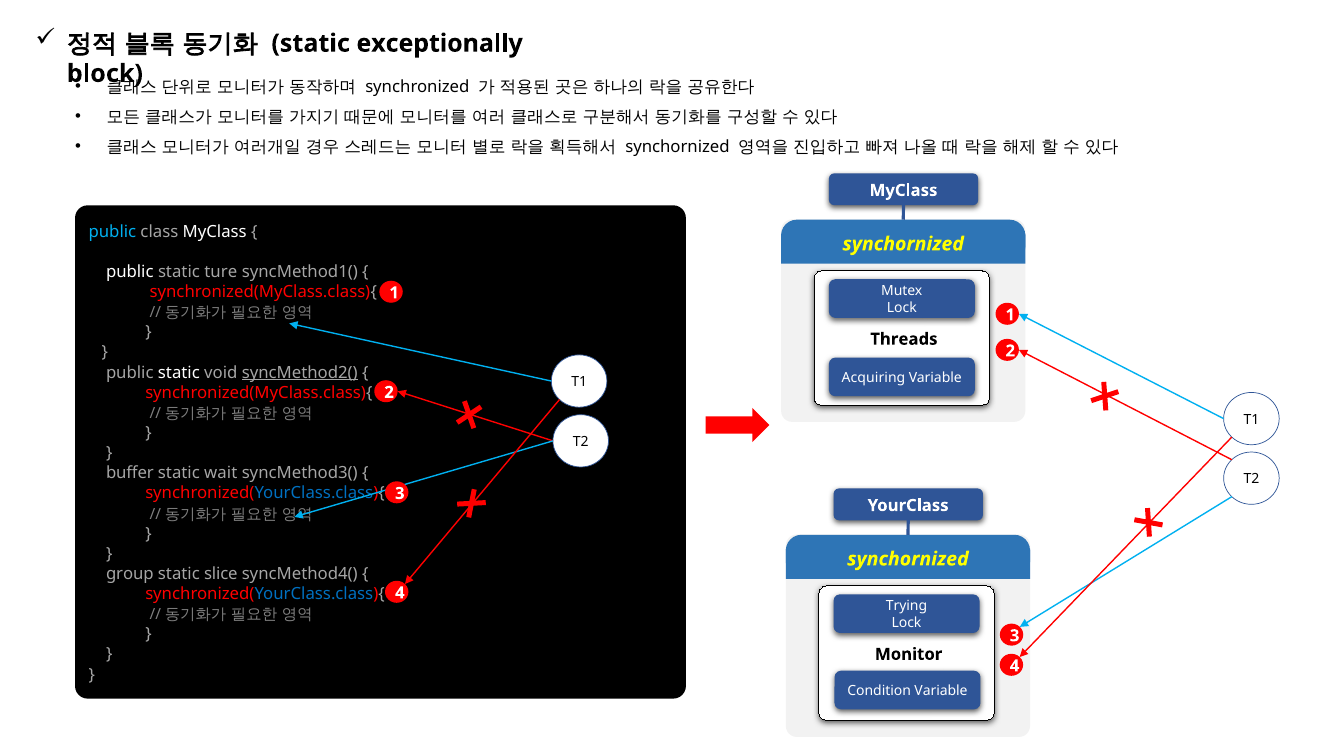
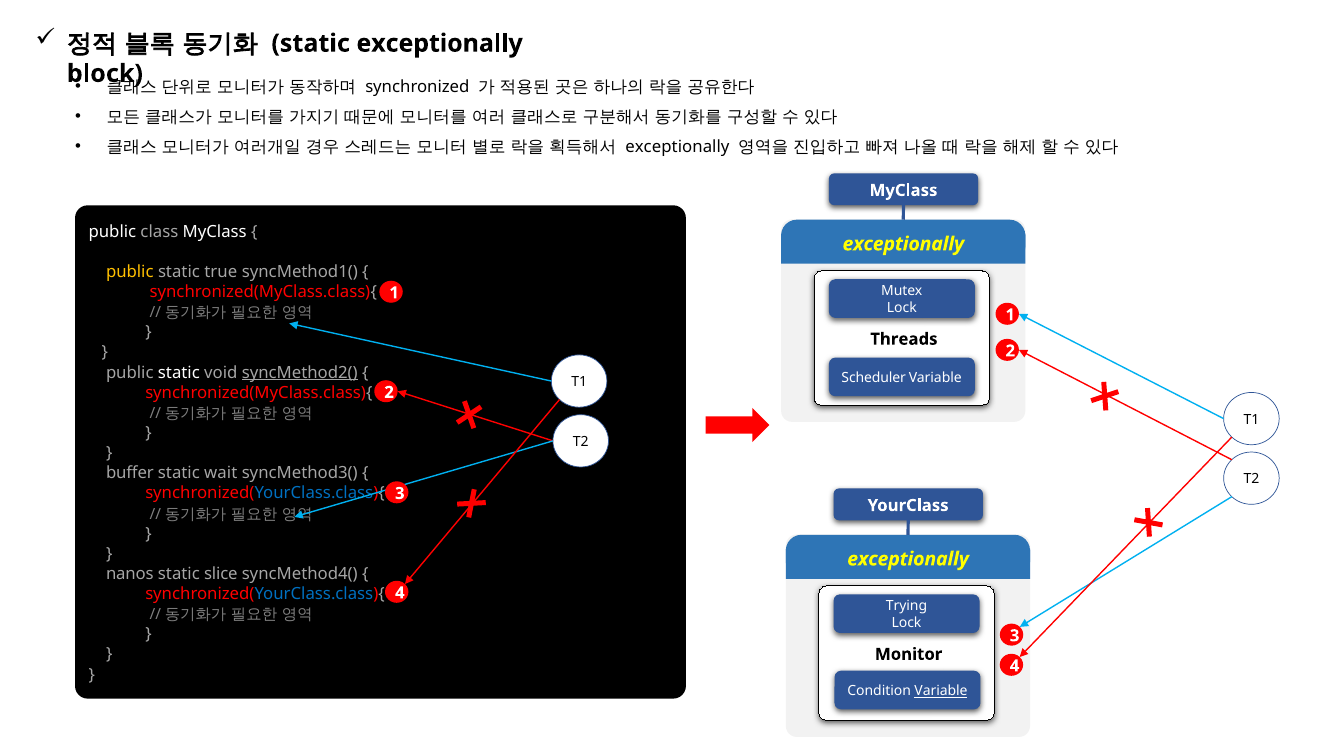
synchornized: synchornized -> exceptionally (677, 147)
public colour: light blue -> white (112, 232)
synchornized: synchornized -> exceptionally (903, 244)
public colour: white -> yellow (130, 272)
ture: ture -> true (221, 272)
Acquiring: Acquiring -> Scheduler (874, 378)
synchornized: synchornized -> exceptionally (908, 559)
group: group -> nanos (130, 574)
Variable underline: none -> present (941, 691)
